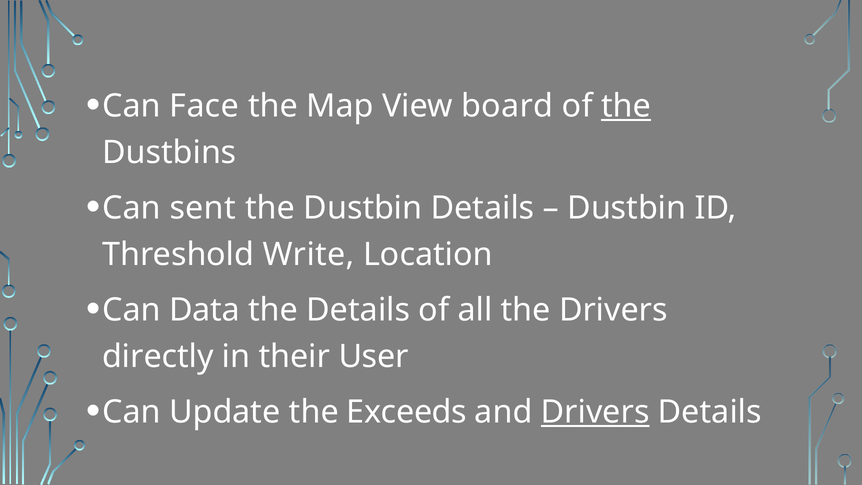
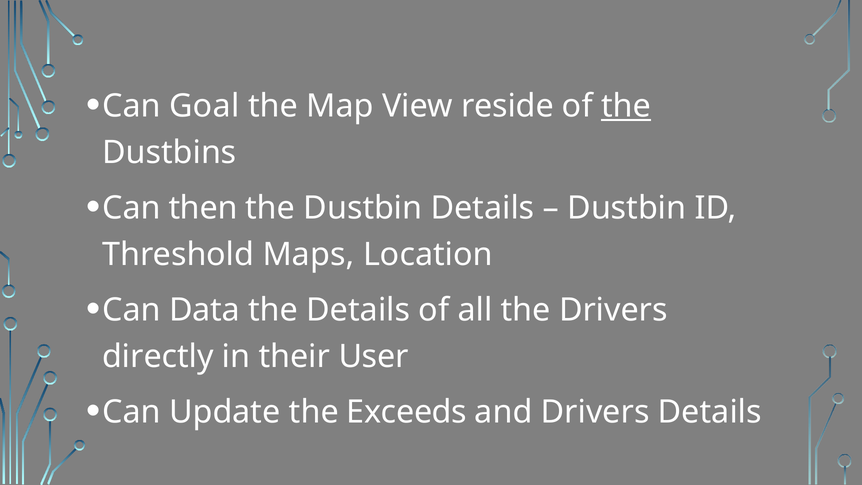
Face: Face -> Goal (204, 106)
board: board -> reside (507, 106)
sent: sent -> then (203, 208)
Write: Write -> Maps (309, 255)
Drivers underline: present -> none (595, 412)
